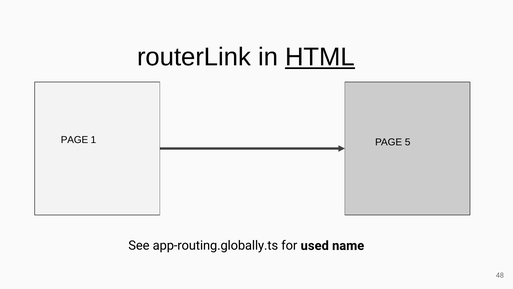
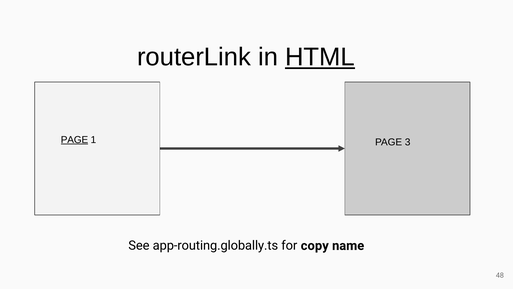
PAGE underline: none -> present (74, 139)
5: 5 -> 3 (408, 142)
used: used -> copy (315, 245)
